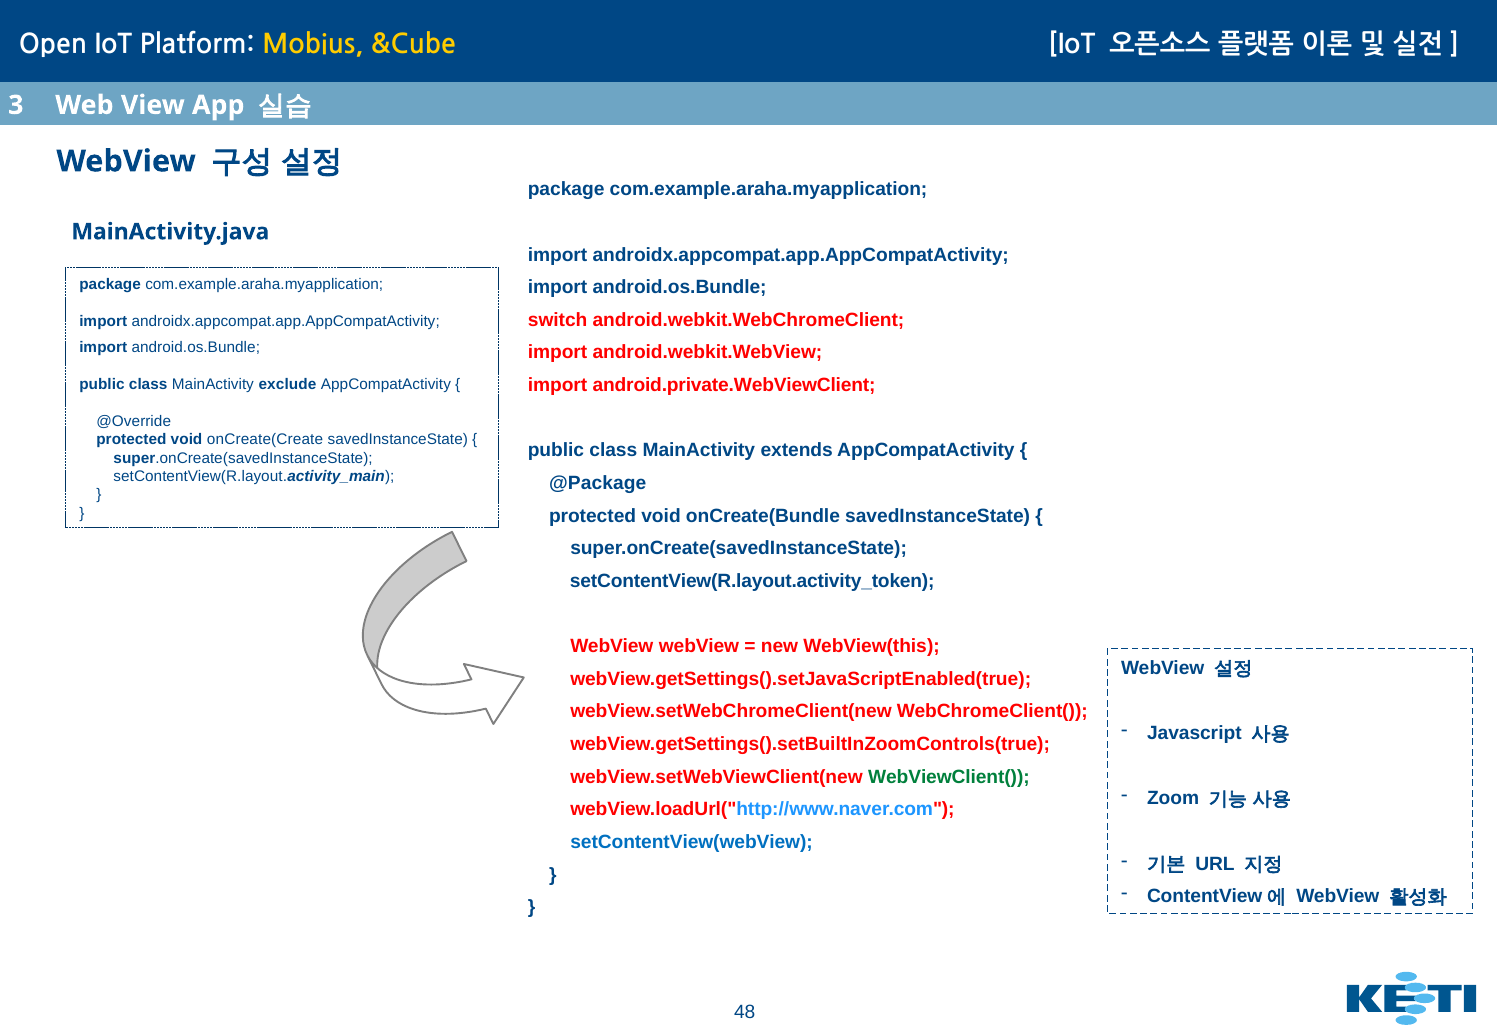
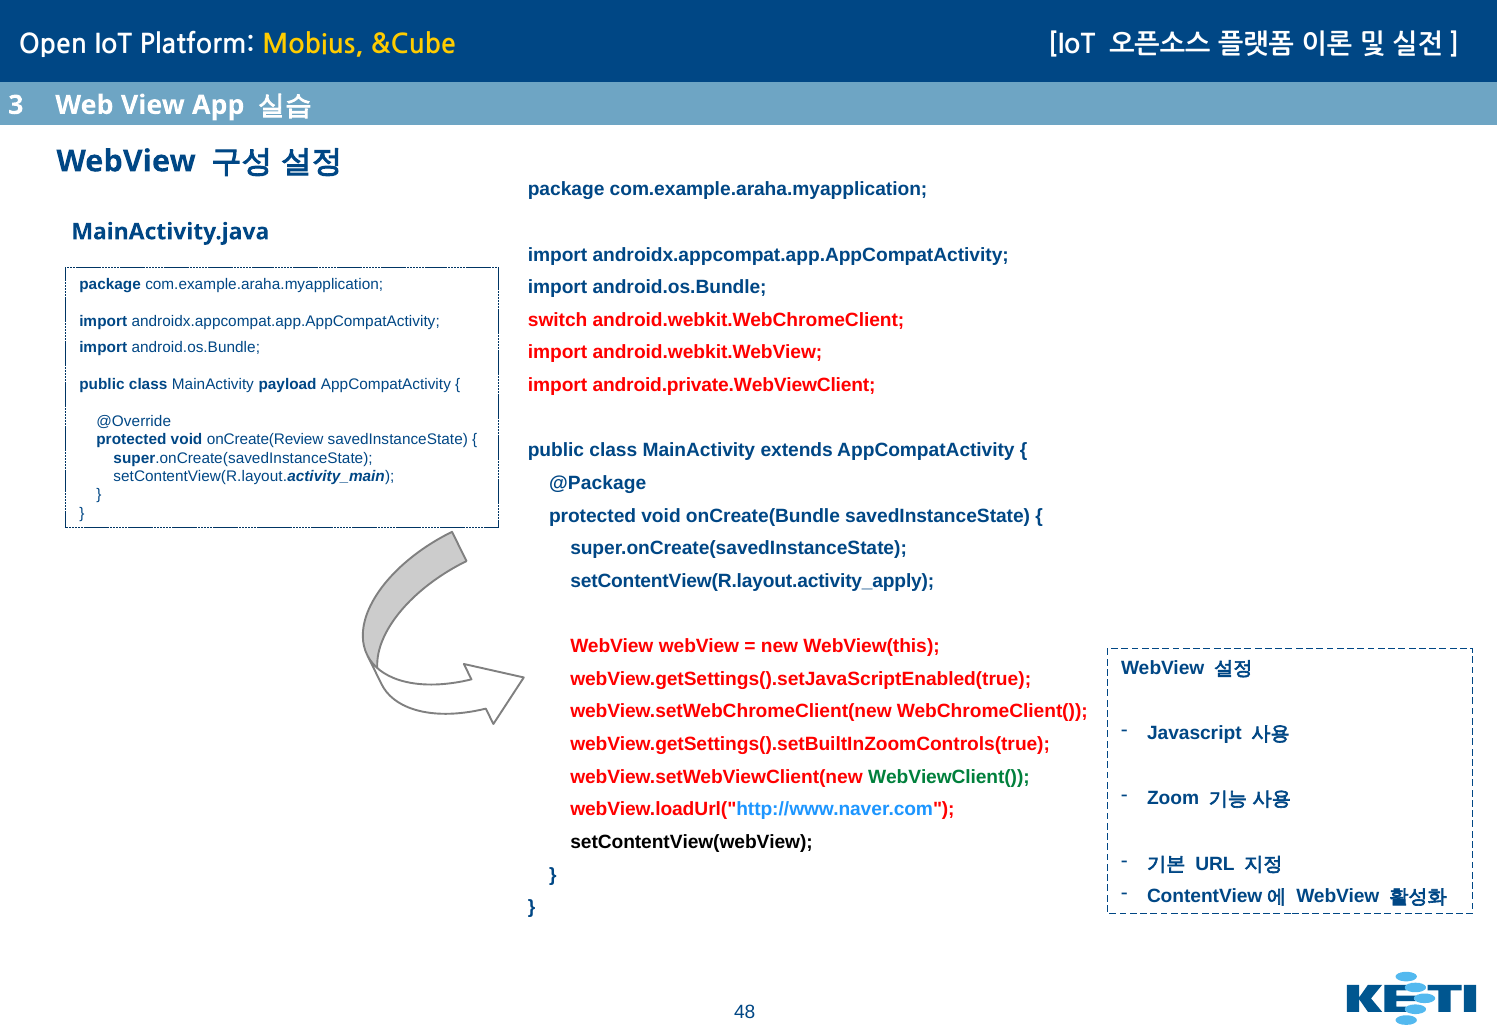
exclude: exclude -> payload (288, 385)
onCreate(Create: onCreate(Create -> onCreate(Review (265, 440)
setContentView(R.layout.activity_token: setContentView(R.layout.activity_token -> setContentView(R.layout.activity_apply (752, 581)
setContentView(webView colour: blue -> black (692, 842)
